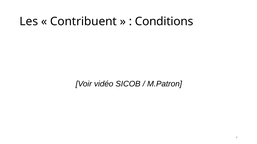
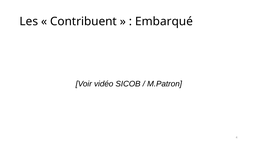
Conditions: Conditions -> Embarqué (164, 22)
